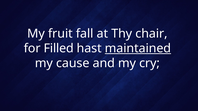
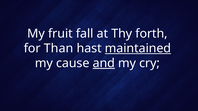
chair: chair -> forth (151, 34)
Filled: Filled -> Than (59, 48)
and underline: none -> present (104, 63)
